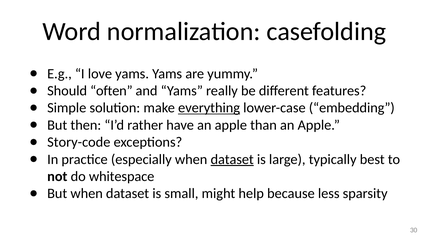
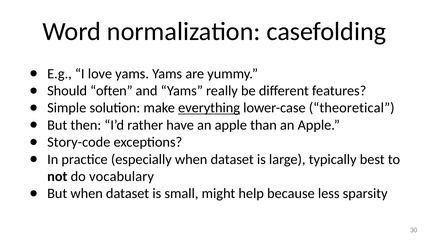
embedding: embedding -> theoretical (352, 108)
dataset underline: present -> none (232, 160)
whitespace: whitespace -> vocabulary (122, 177)
